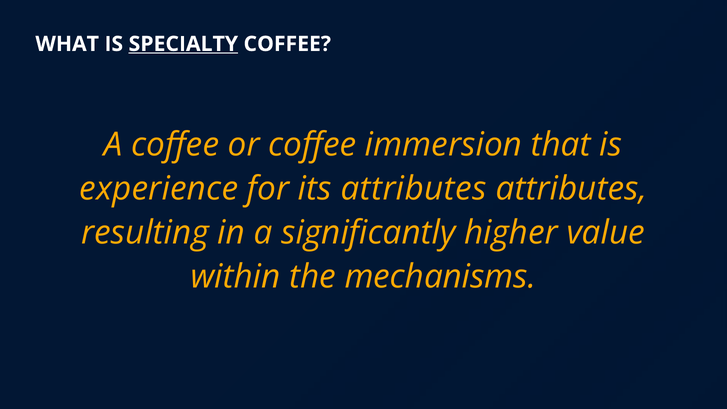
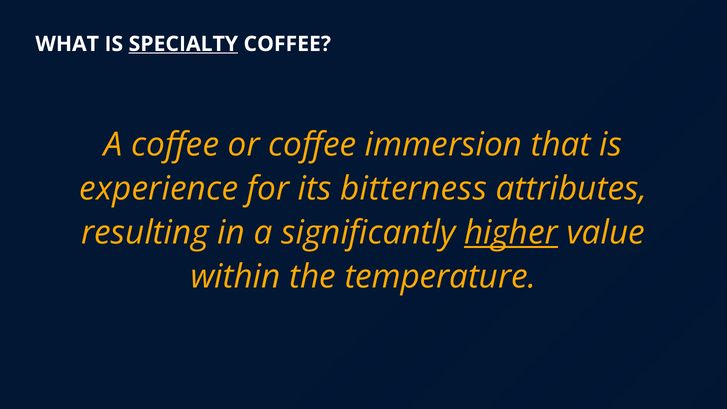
its attributes: attributes -> bitterness (414, 189)
higher underline: none -> present (511, 233)
mechanisms: mechanisms -> temperature (440, 277)
